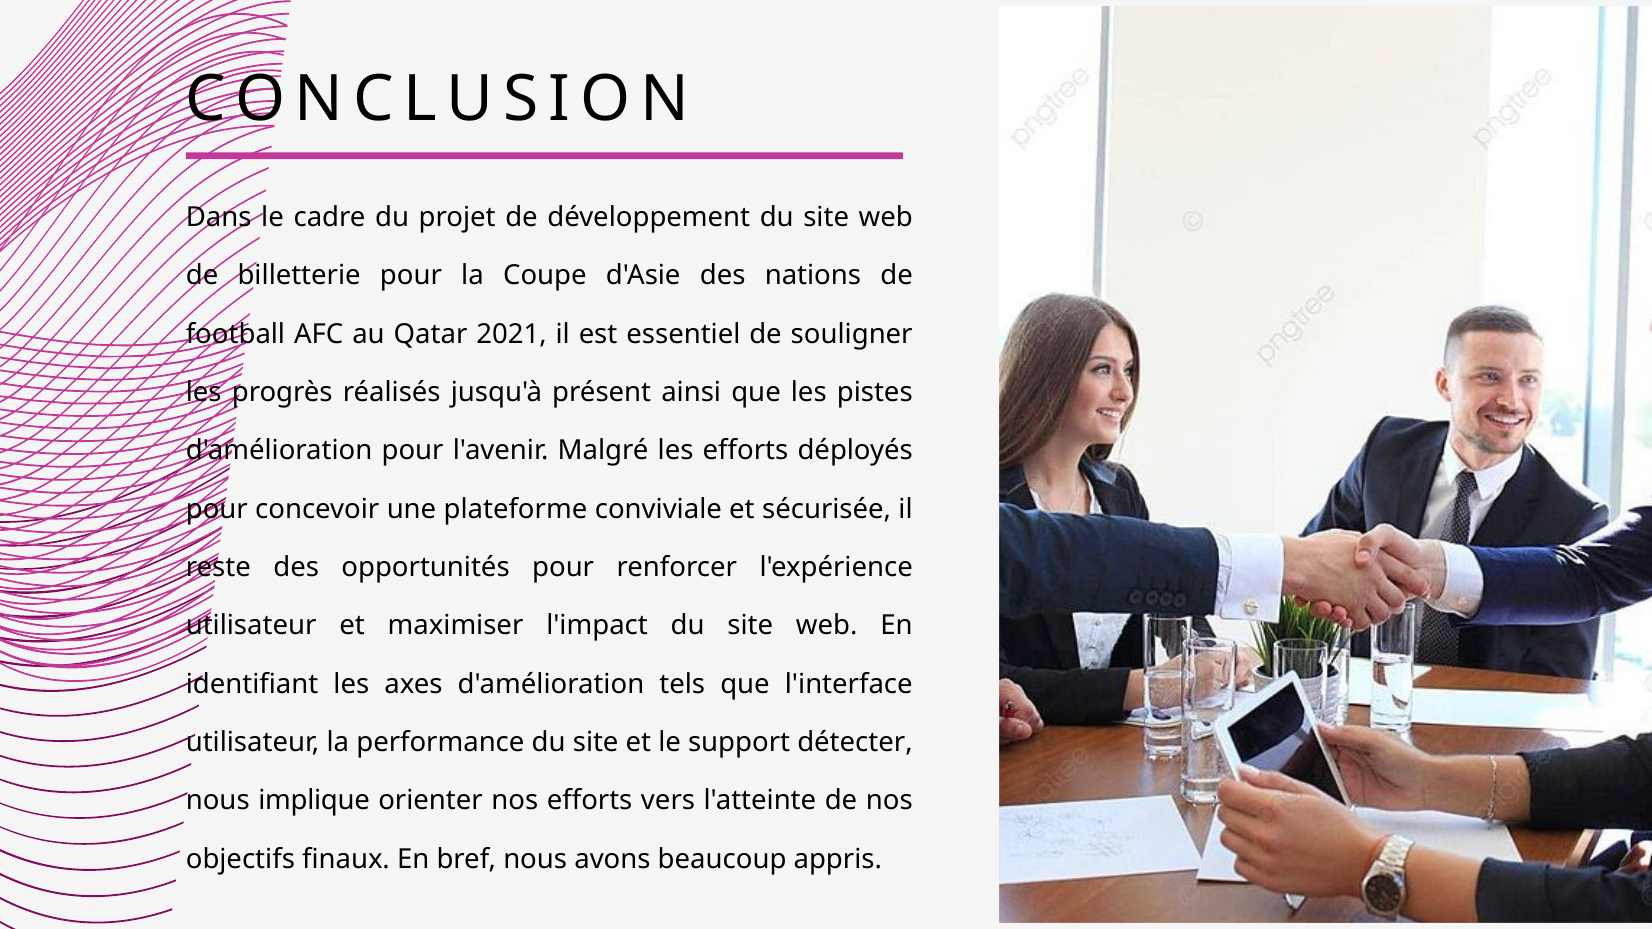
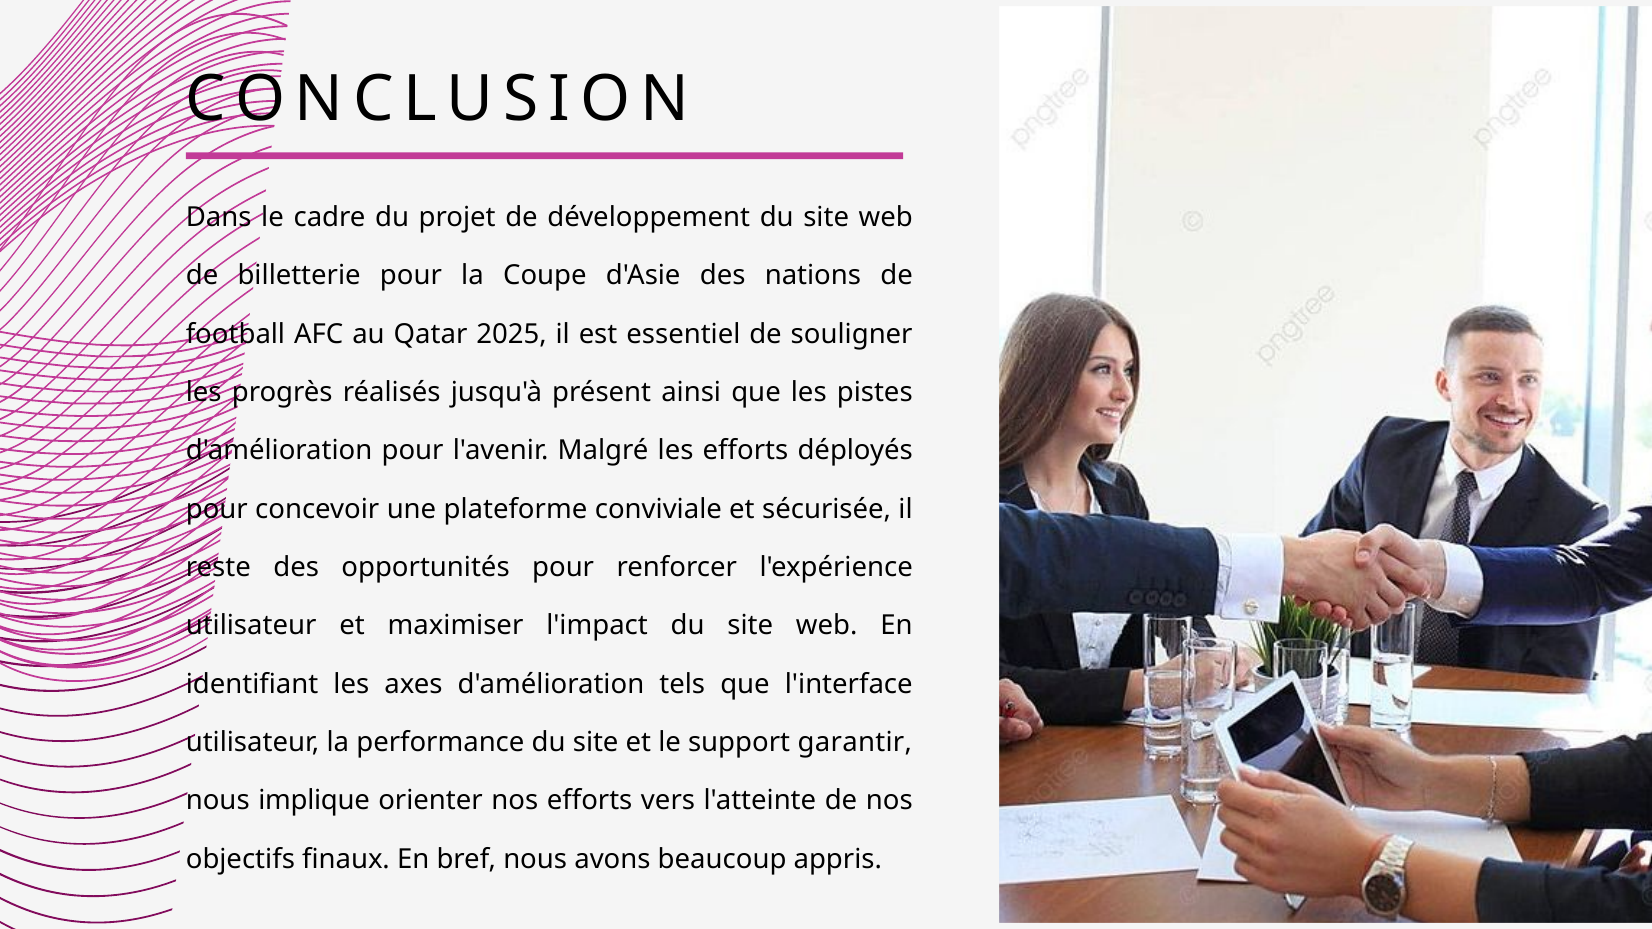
2021: 2021 -> 2025 (512, 334)
détecter: détecter -> garantir (855, 743)
